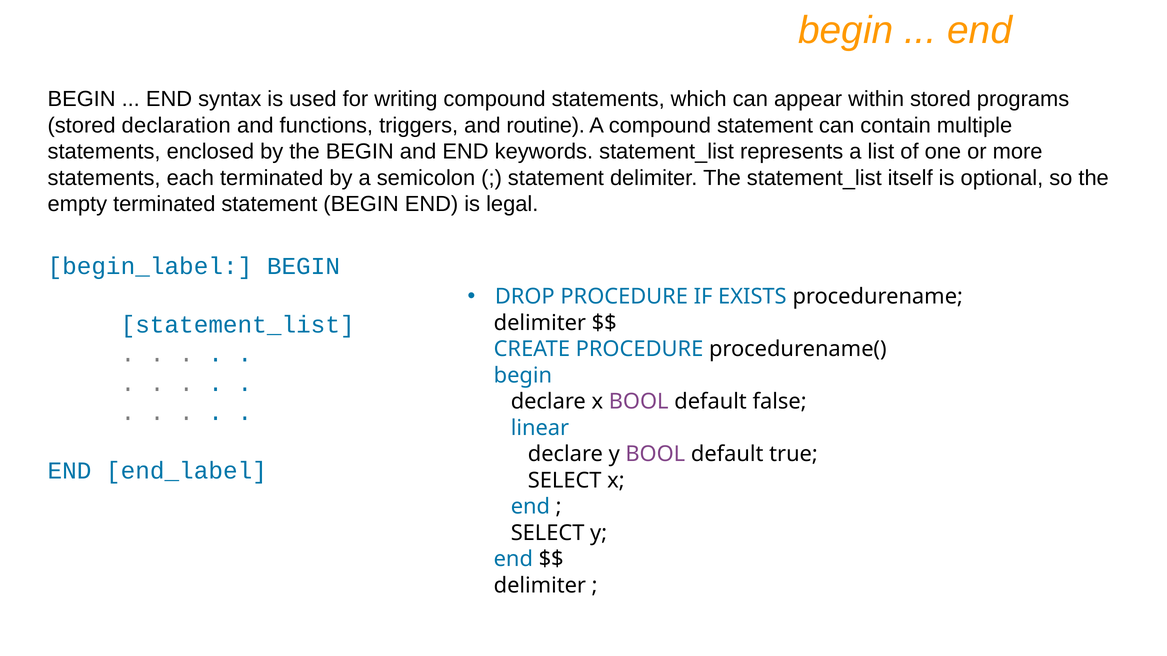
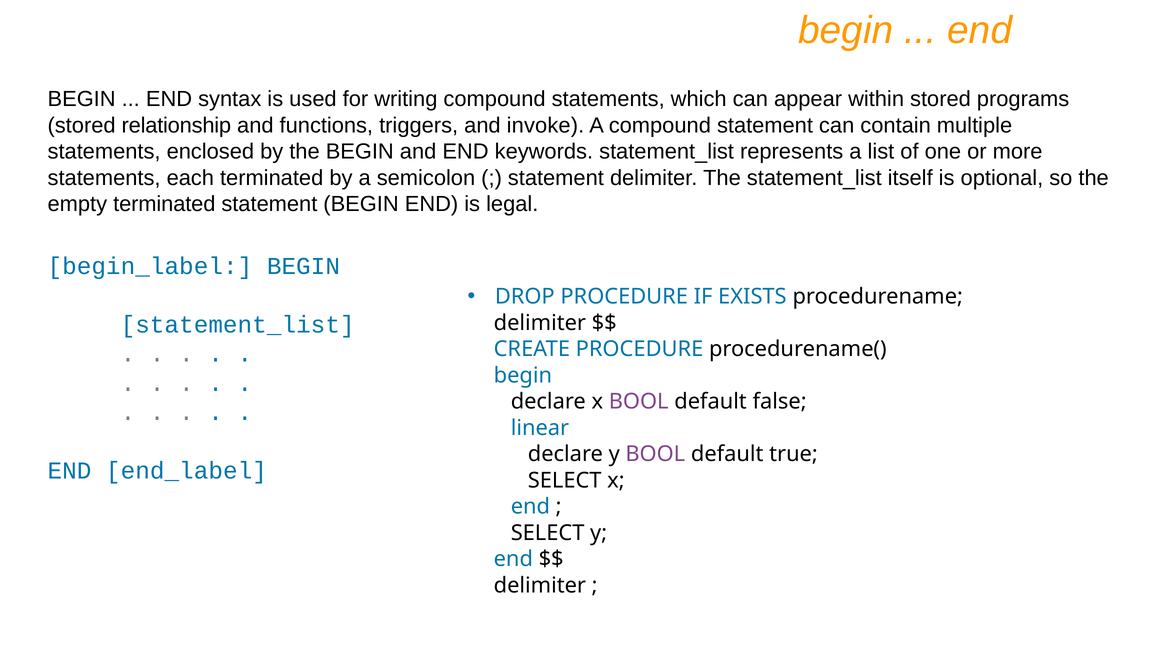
declaration: declaration -> relationship (176, 125)
routine: routine -> invoke (545, 125)
